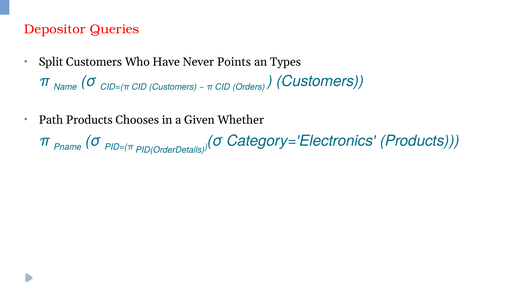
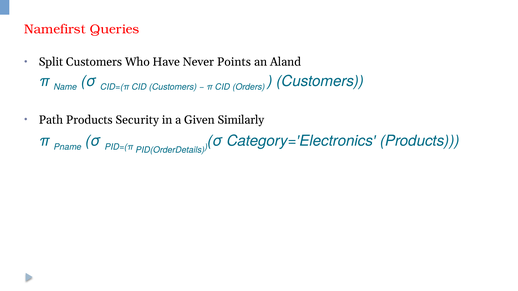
Depositor: Depositor -> Namefirst (55, 29)
Types: Types -> Aland (285, 62)
Chooses: Chooses -> Security (137, 120)
Whether: Whether -> Similarly (241, 120)
